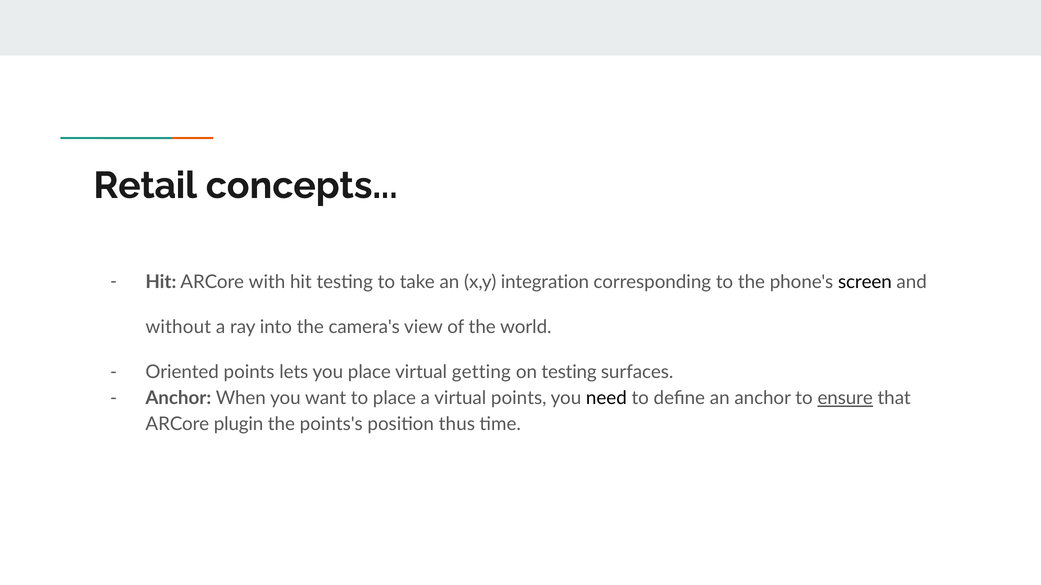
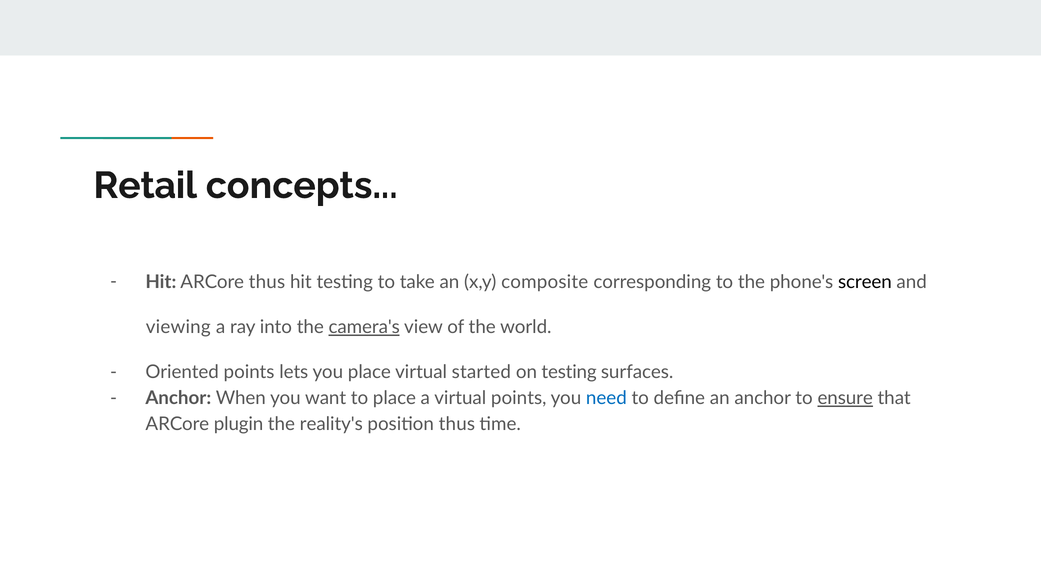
ARCore with: with -> thus (267, 282)
integration: integration -> composite (545, 282)
without: without -> viewing (178, 327)
camera's underline: none -> present (364, 327)
getting: getting -> started (481, 373)
need colour: black -> blue (606, 399)
points's: points's -> reality's (331, 424)
